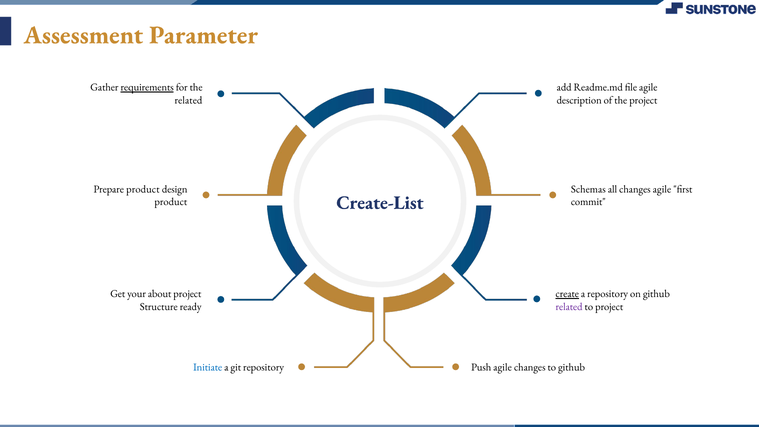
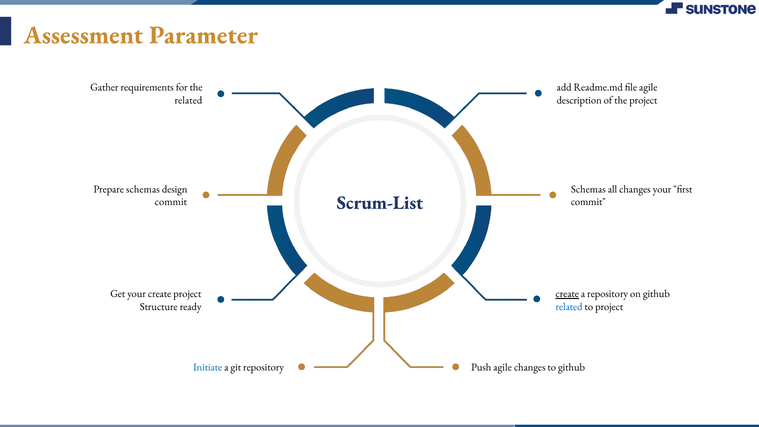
requirements underline: present -> none (147, 87)
Prepare product: product -> schemas (143, 189)
changes agile: agile -> your (662, 189)
Create-List: Create-List -> Scrum-List (380, 203)
product: product -> commit (171, 202)
your about: about -> create (160, 294)
related colour: purple -> blue (569, 307)
